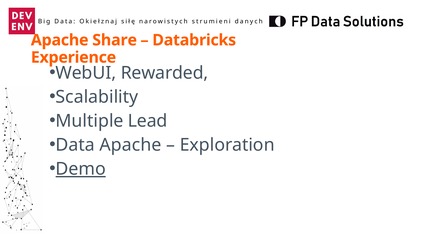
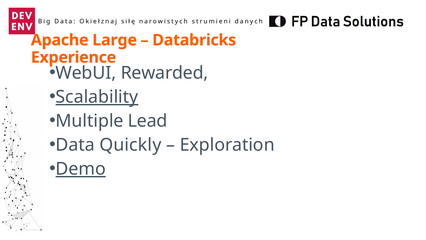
Share: Share -> Large (115, 40)
Scalability underline: none -> present (97, 97)
Data Apache: Apache -> Quickly (130, 145)
